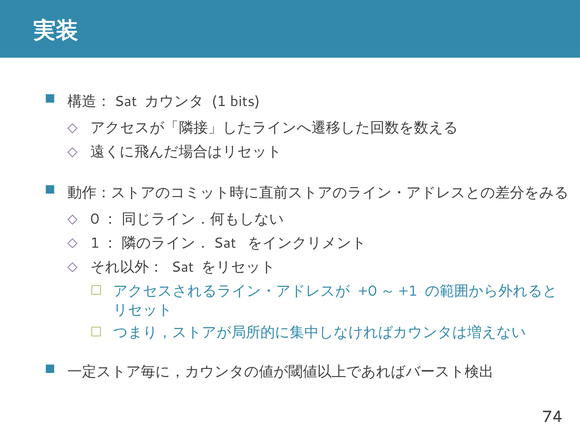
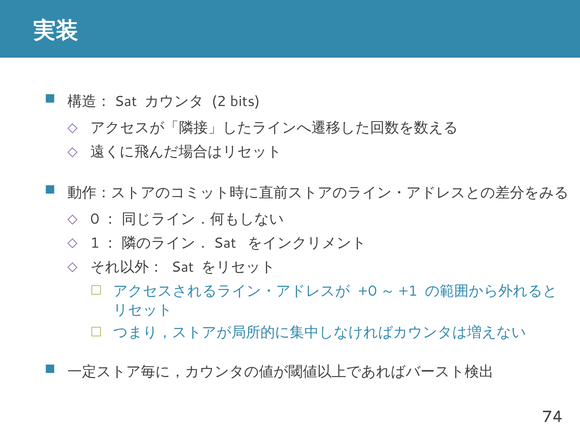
1: 1 -> 2 (219, 101)
